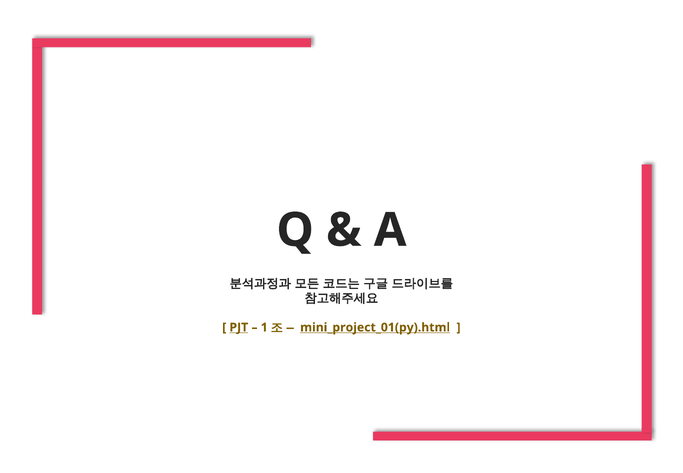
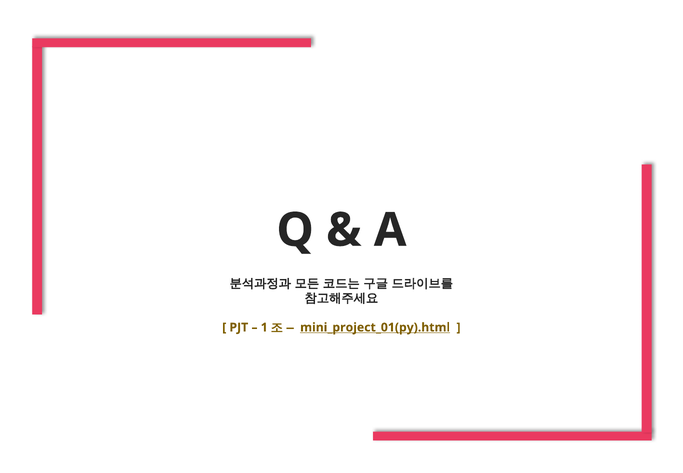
PJT underline: present -> none (239, 327)
